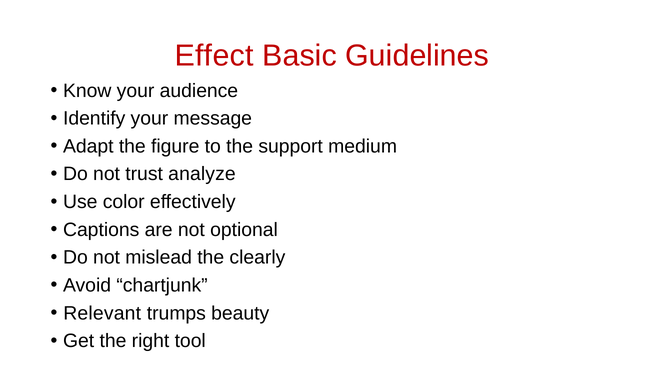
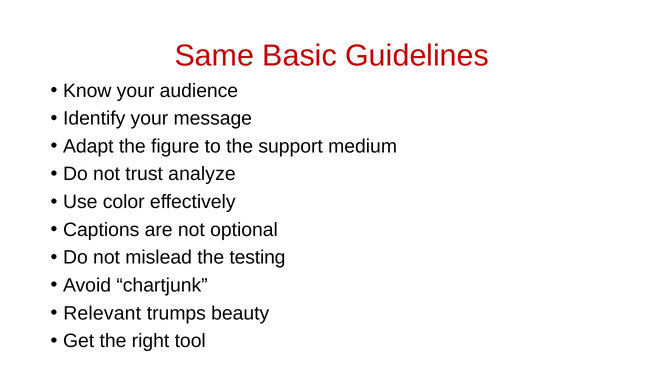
Effect: Effect -> Same (214, 56)
clearly: clearly -> testing (257, 258)
